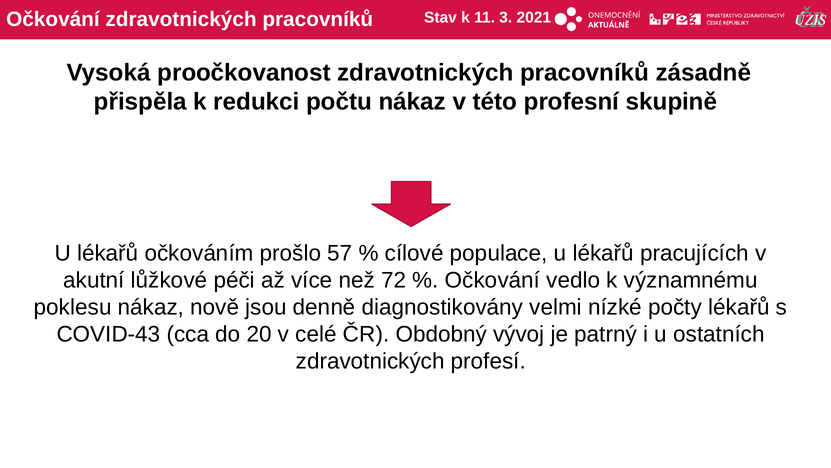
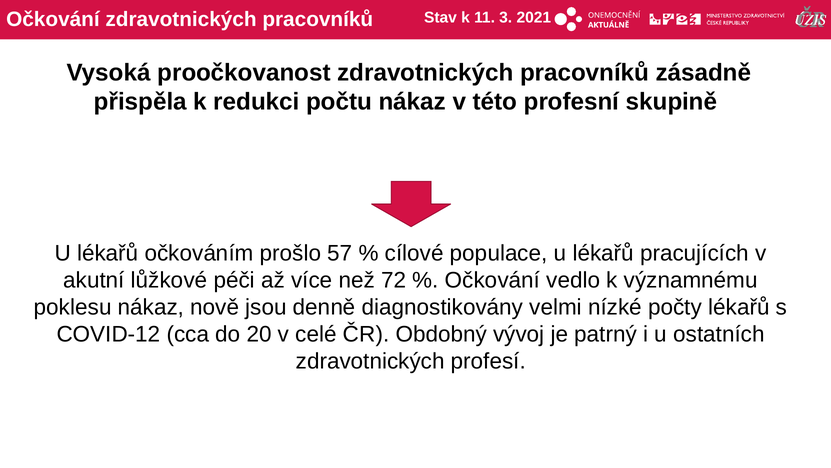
COVID-43: COVID-43 -> COVID-12 (108, 334)
